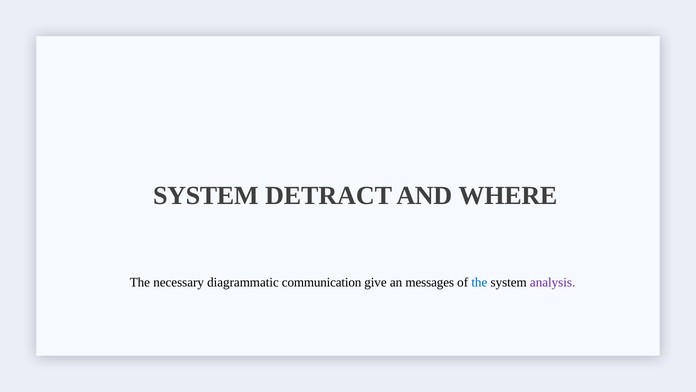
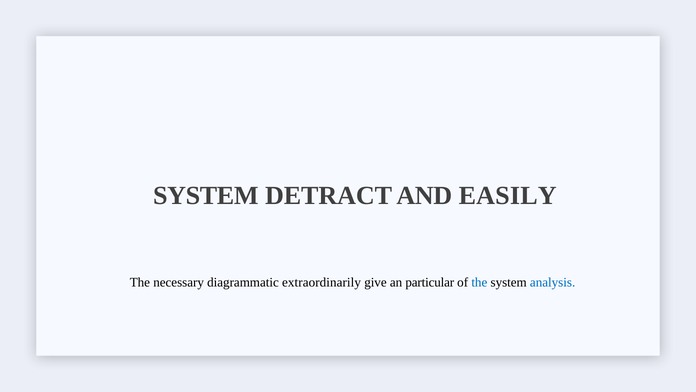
WHERE: WHERE -> EASILY (508, 196)
communication: communication -> extraordinarily (322, 282)
messages: messages -> particular (430, 282)
analysis colour: purple -> blue (553, 282)
